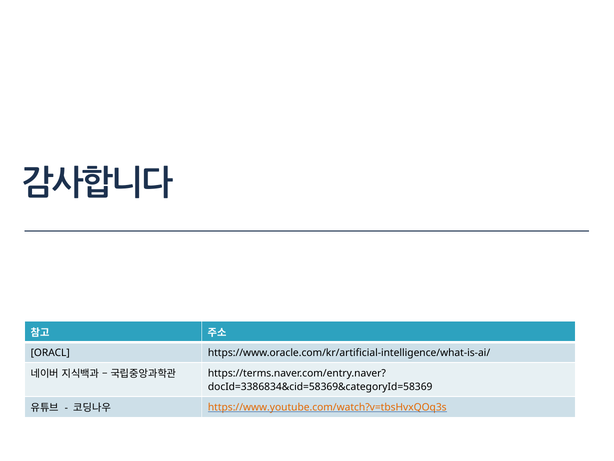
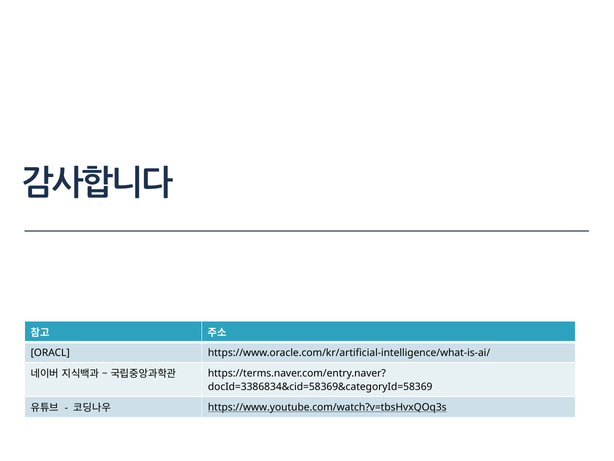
https://www.youtube.com/watch?v=tbsHvxQOq3s colour: orange -> black (327, 407)
